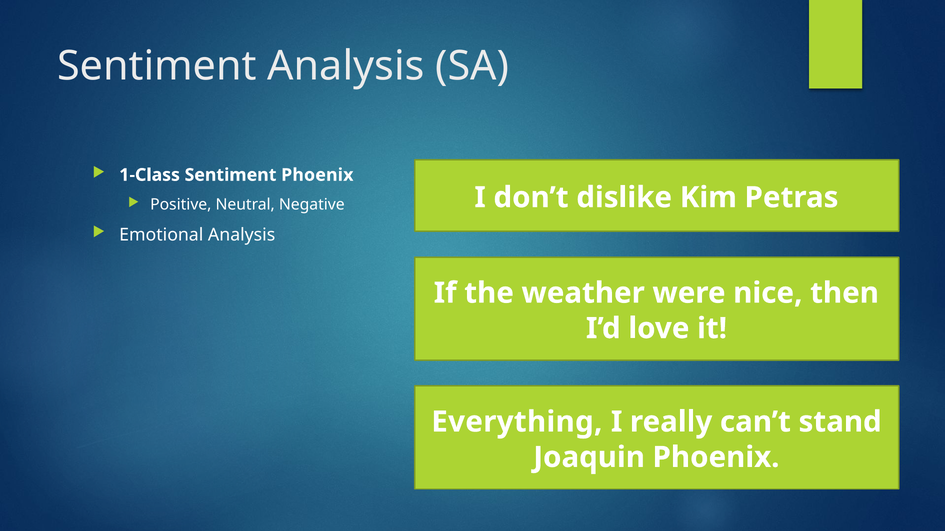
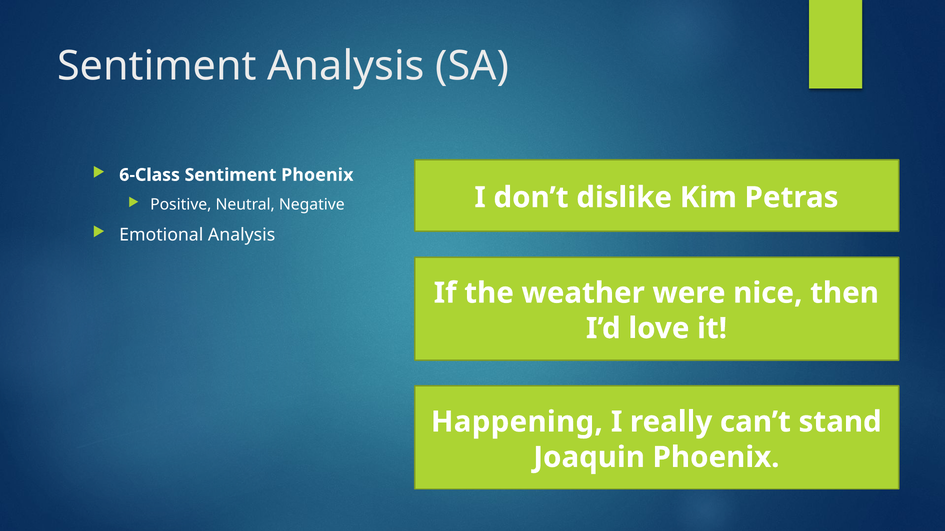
1-Class: 1-Class -> 6-Class (150, 175)
Everything: Everything -> Happening (517, 422)
